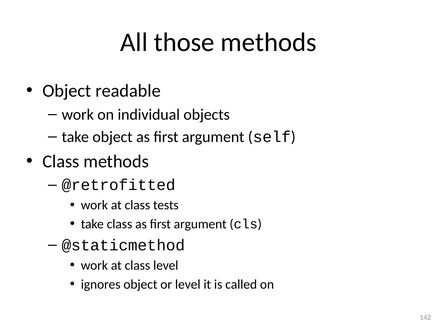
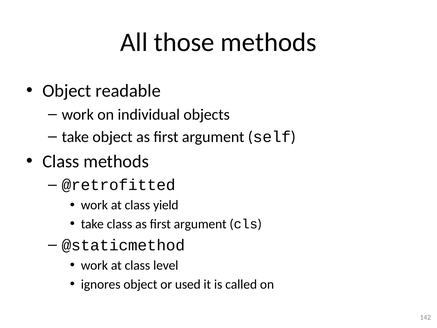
tests: tests -> yield (166, 205)
or level: level -> used (188, 284)
